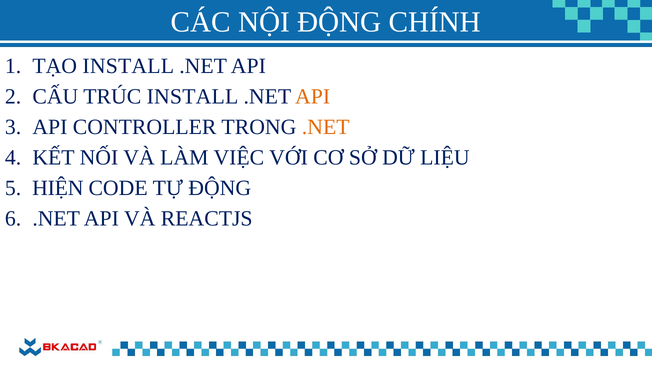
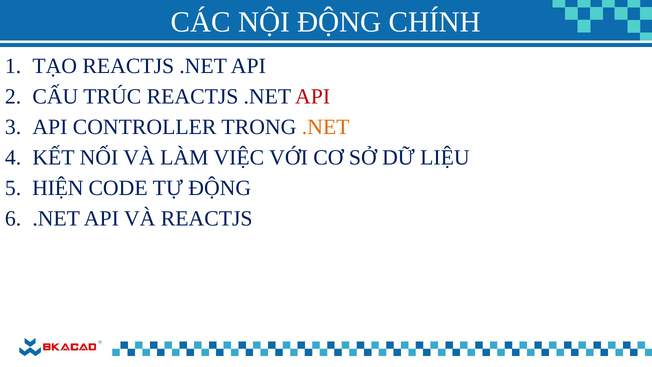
TẠO INSTALL: INSTALL -> REACTJS (128, 66)
TRÚC INSTALL: INSTALL -> REACTJS (193, 96)
API colour: orange -> red (313, 96)
